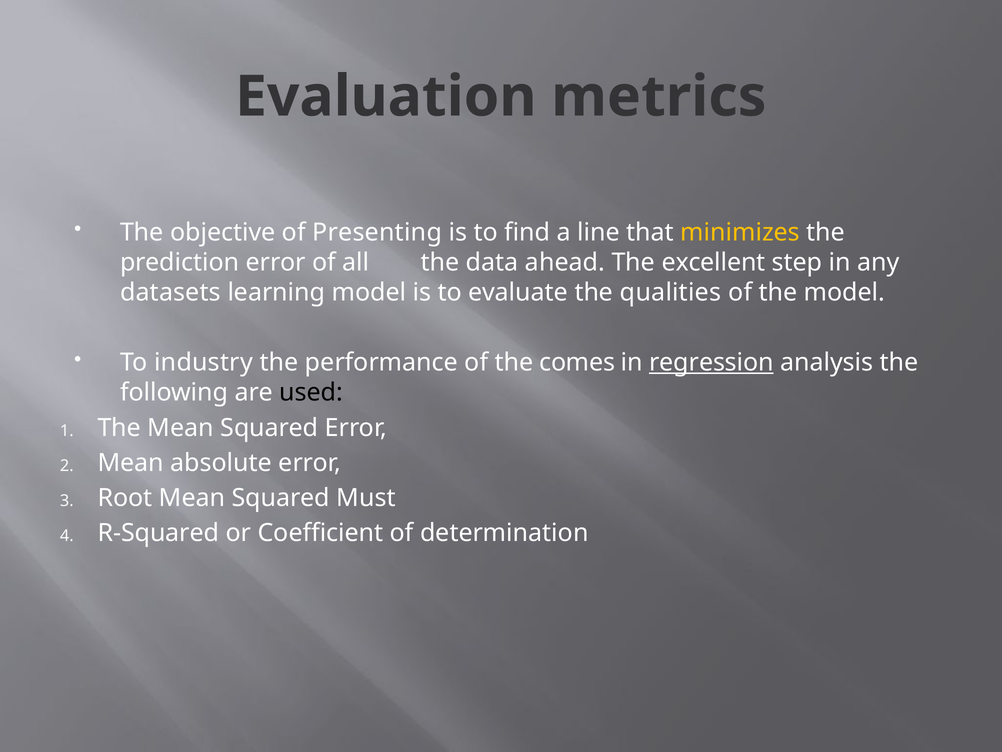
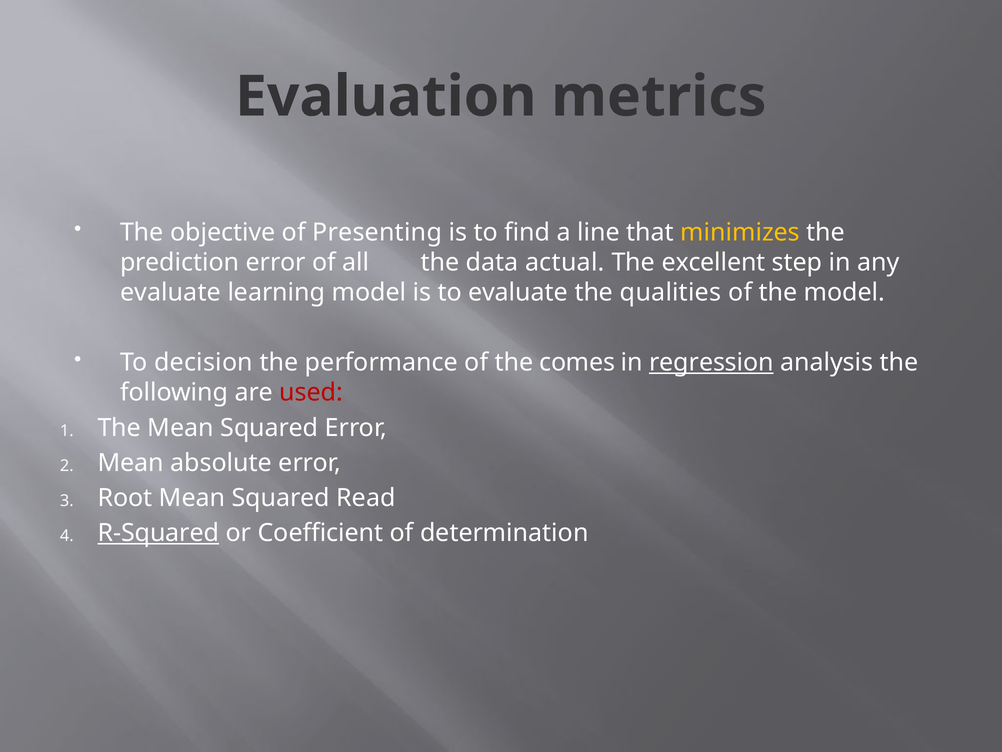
ahead: ahead -> actual (565, 262)
datasets: datasets -> evaluate (170, 292)
industry: industry -> decision (203, 362)
used colour: black -> red (311, 392)
Must: Must -> Read (366, 498)
R-Squared underline: none -> present (158, 533)
